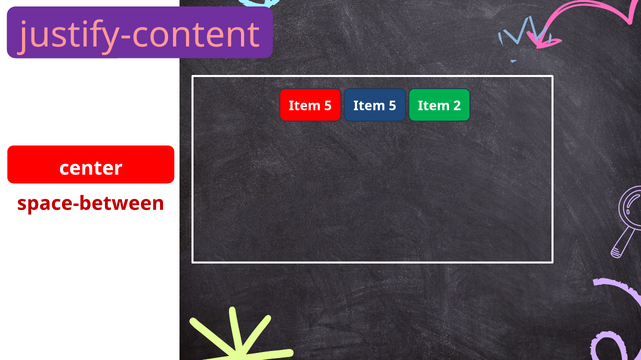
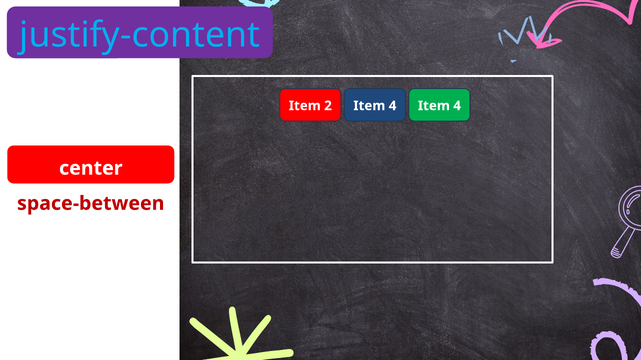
justify-content colour: pink -> light blue (140, 35)
5: 5 -> 2 (328, 106)
5: 5 -> 4 (393, 106)
2: 2 -> 4 (457, 106)
